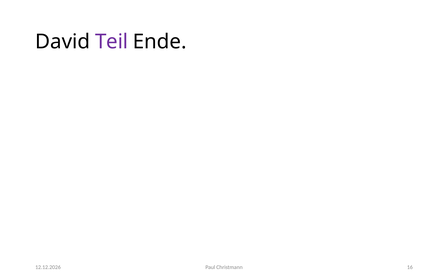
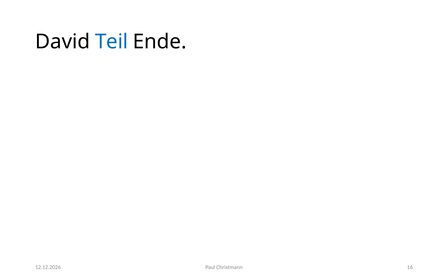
Teil colour: purple -> blue (112, 42)
